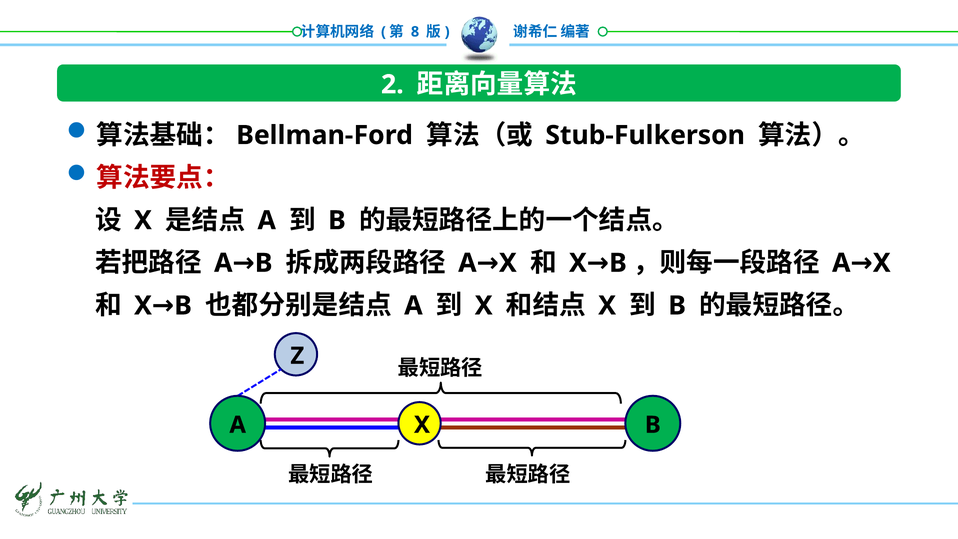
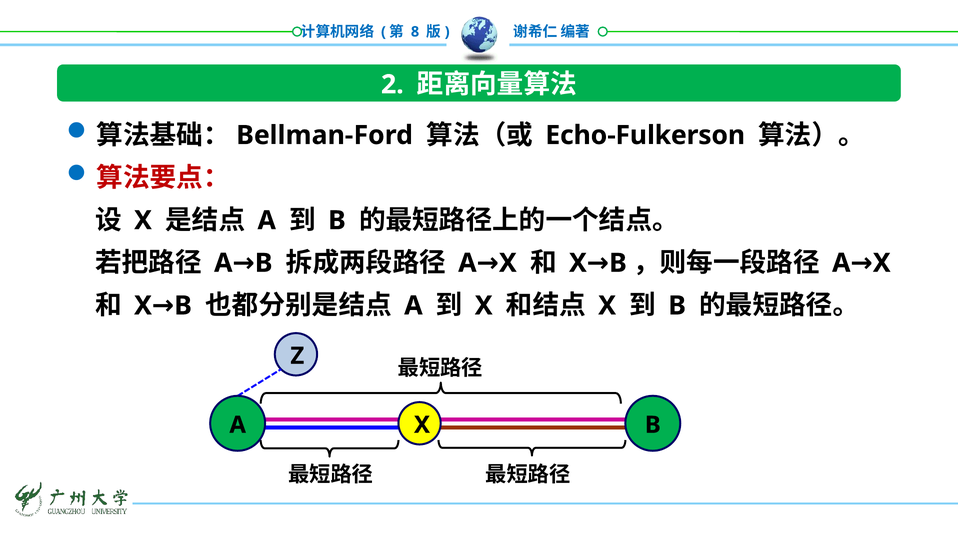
Stub-Fulkerson: Stub-Fulkerson -> Echo-Fulkerson (645, 135)
